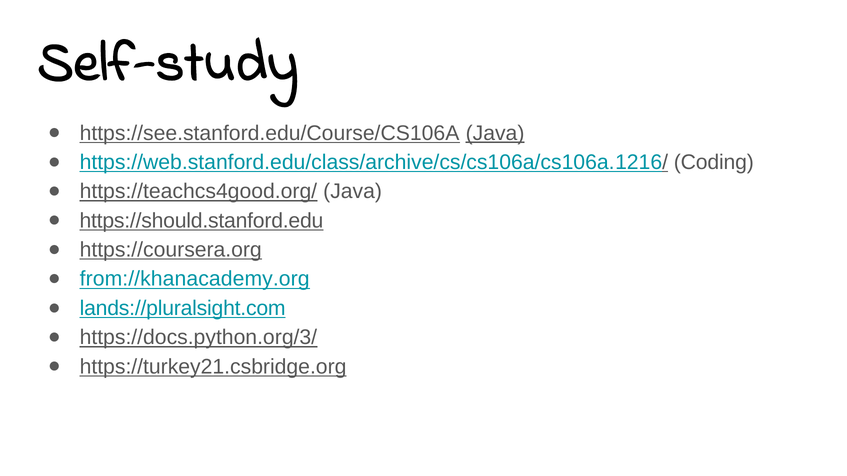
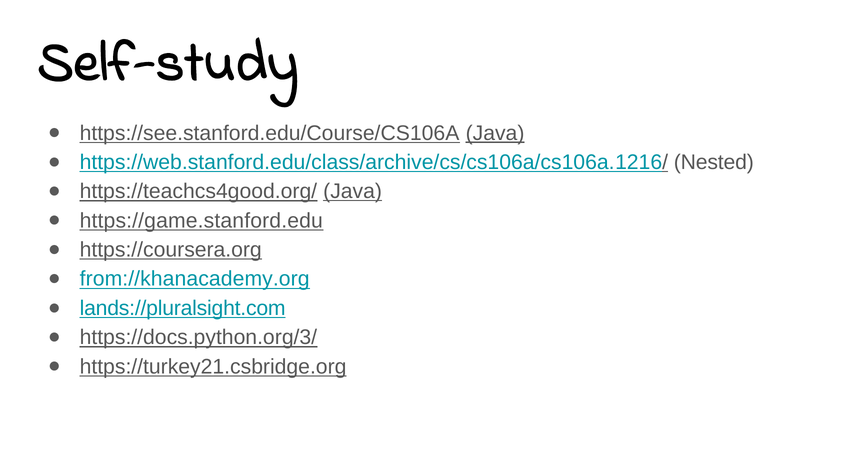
Coding: Coding -> Nested (714, 162)
Java underline: none -> present (353, 192)
https://should.stanford.edu: https://should.stanford.edu -> https://game.stanford.edu (201, 221)
